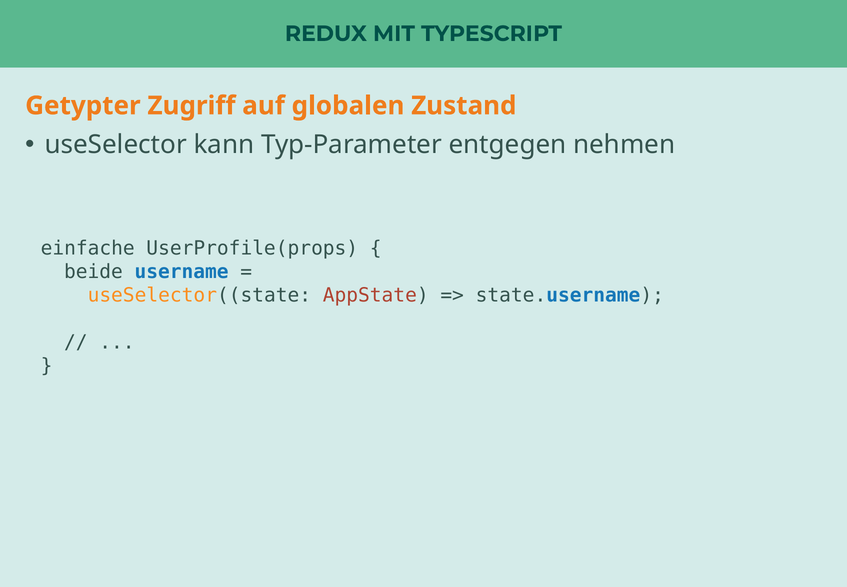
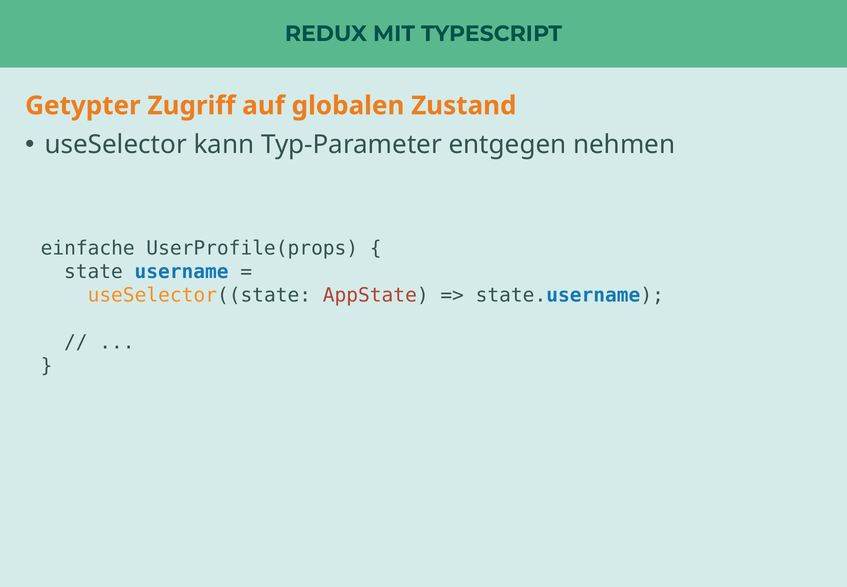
beide: beide -> state (93, 271)
